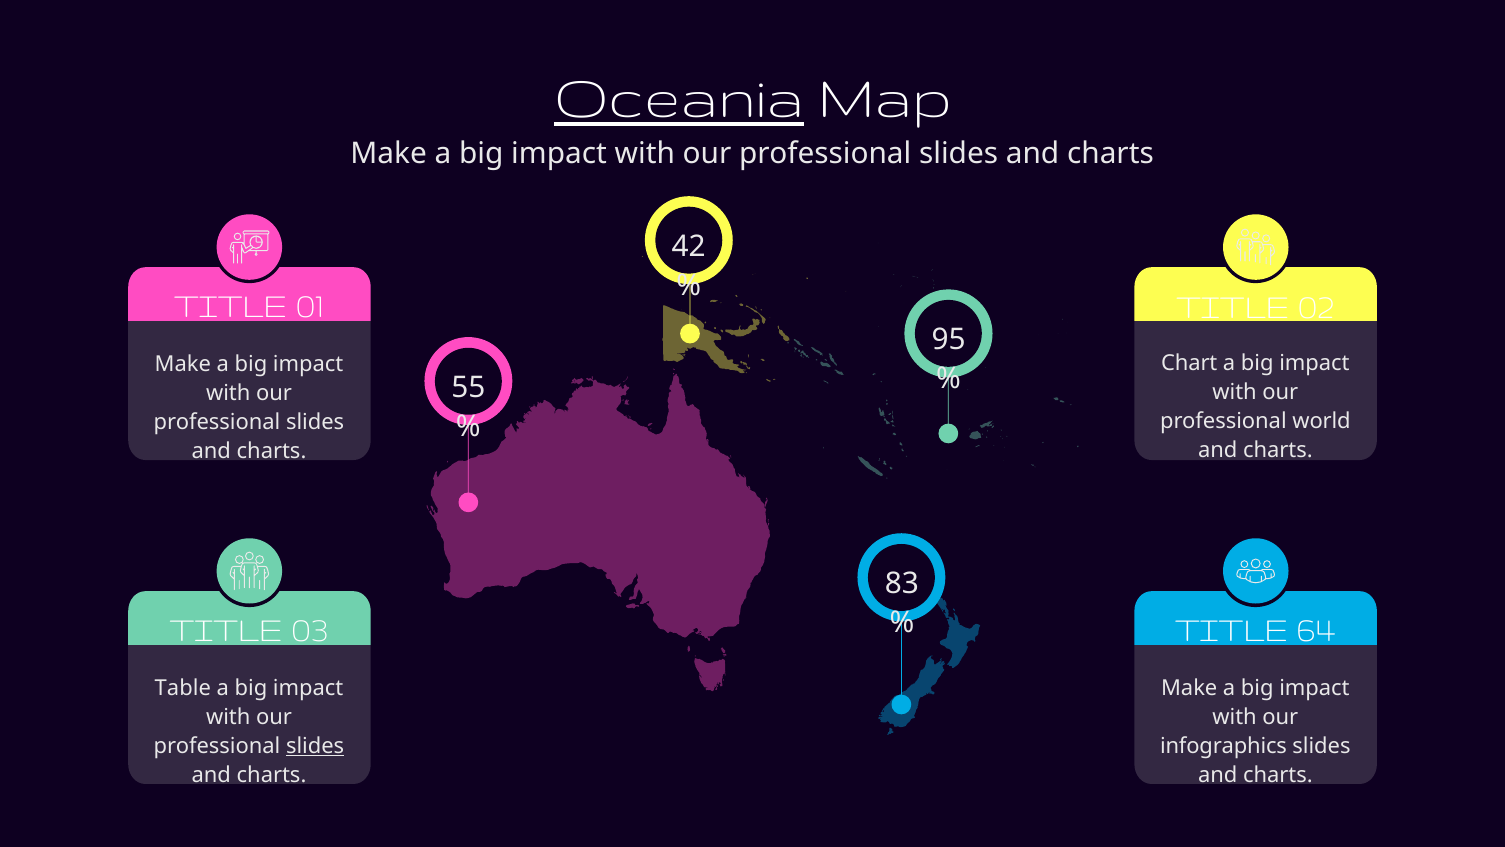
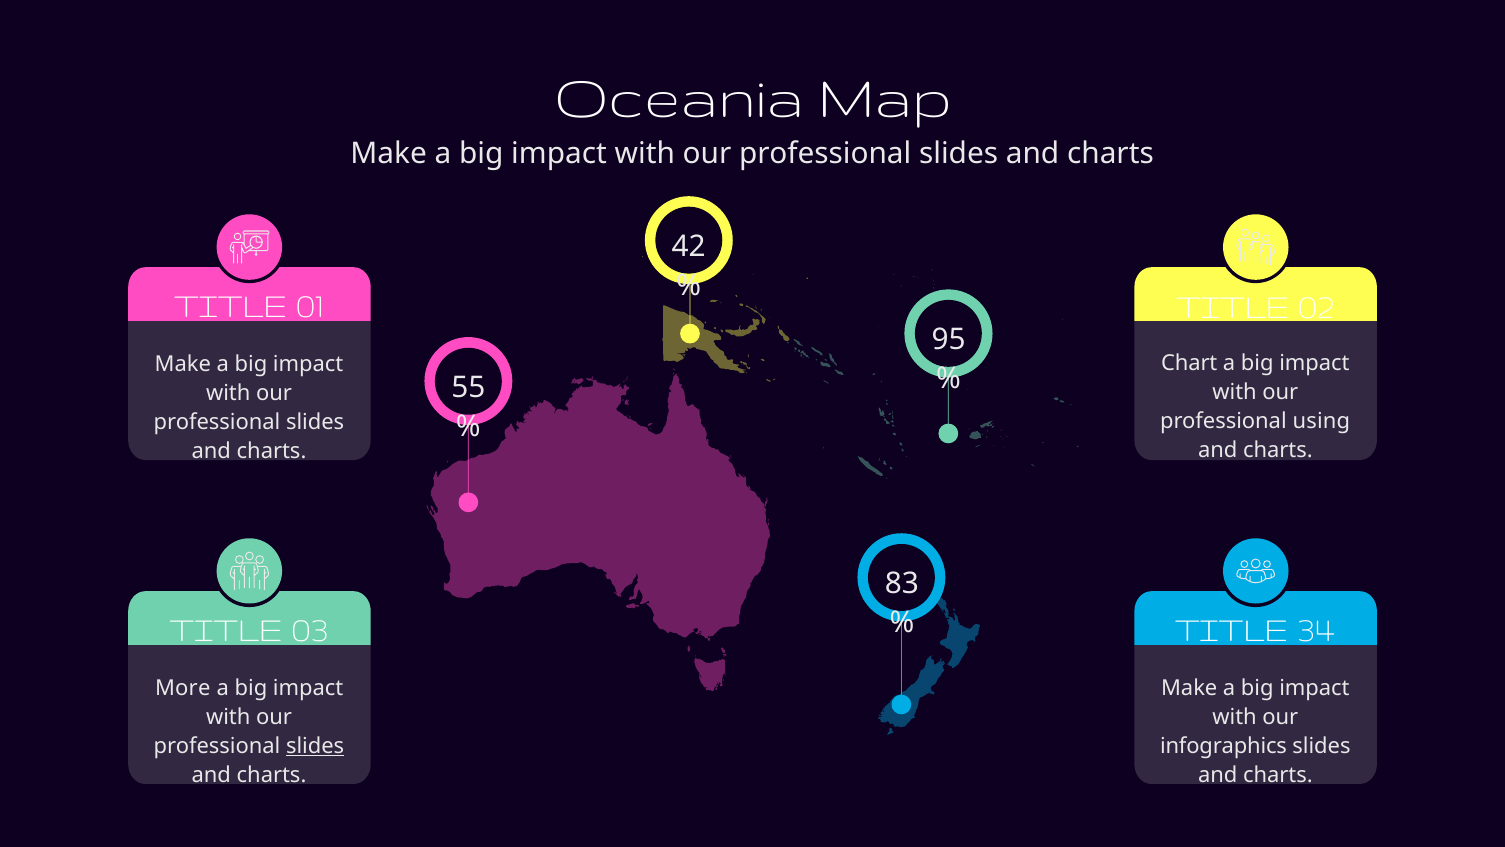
Oceania underline: present -> none (679, 96)
world: world -> using (1321, 421)
64: 64 -> 34 (1316, 629)
Table: Table -> More (183, 688)
